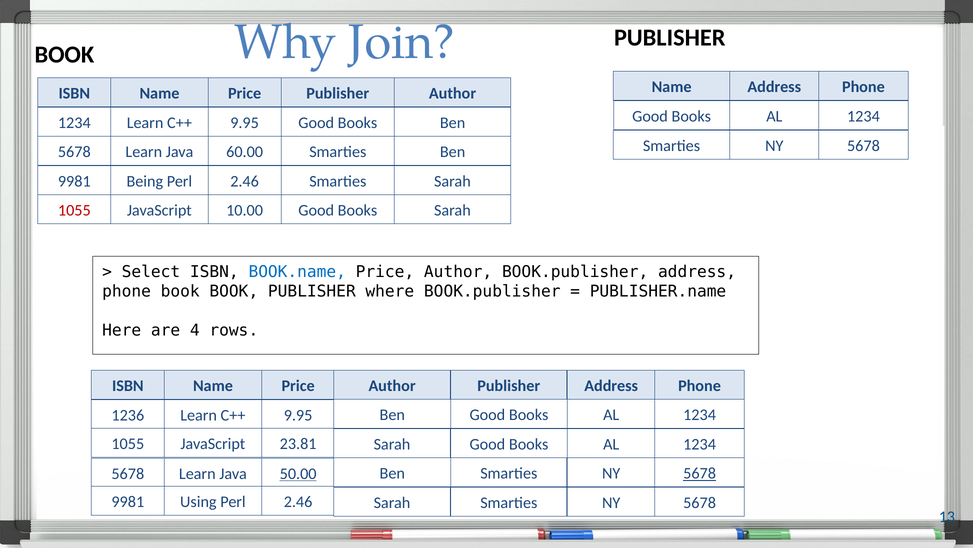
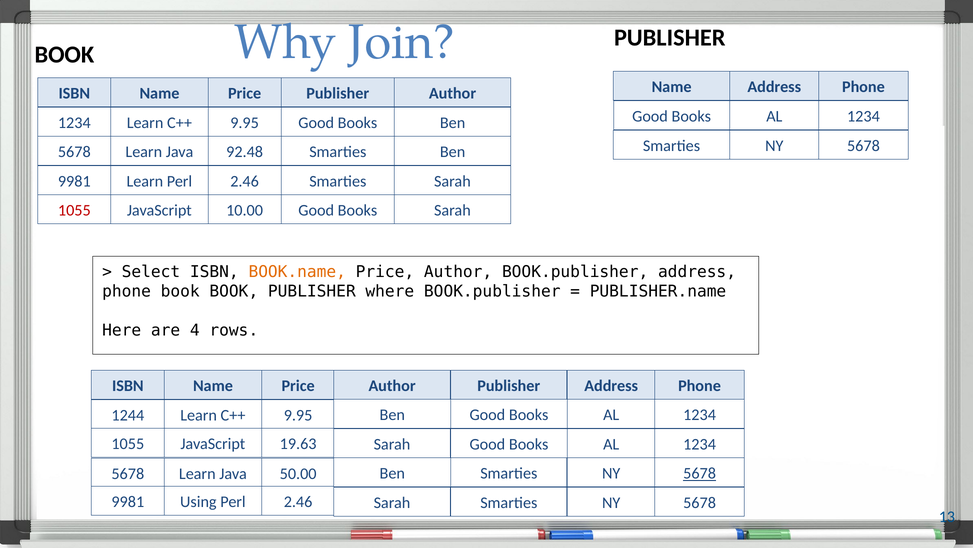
60.00: 60.00 -> 92.48 (245, 152)
9981 Being: Being -> Learn (145, 181)
BOOK.name colour: blue -> orange (297, 271)
1236: 1236 -> 1244 (128, 415)
23.81: 23.81 -> 19.63 (298, 443)
50.00 underline: present -> none (298, 473)
